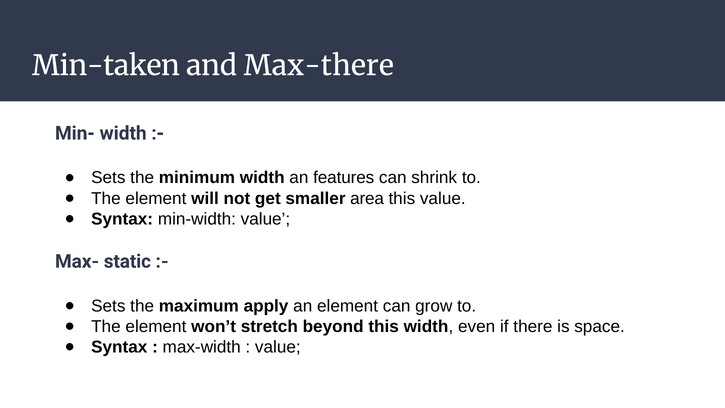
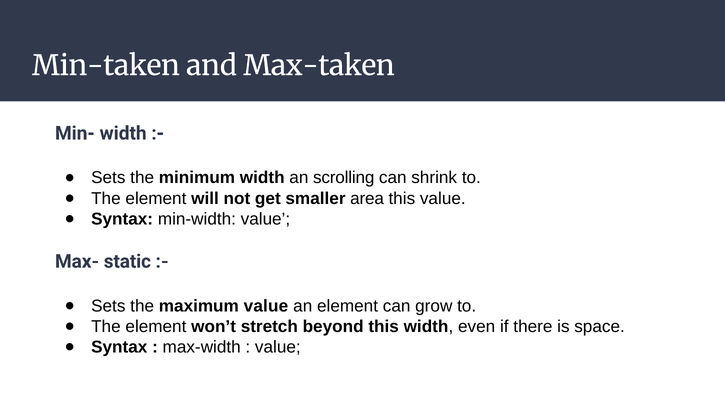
Max-there: Max-there -> Max-taken (319, 66)
features: features -> scrolling (344, 178)
maximum apply: apply -> value (266, 306)
